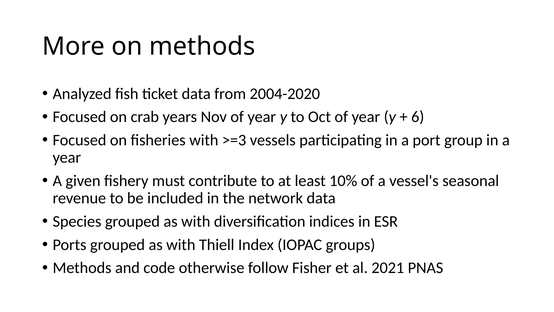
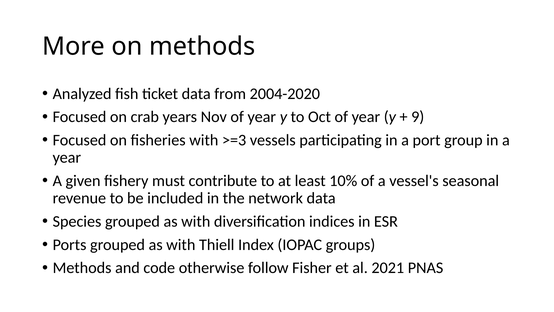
6: 6 -> 9 (418, 117)
